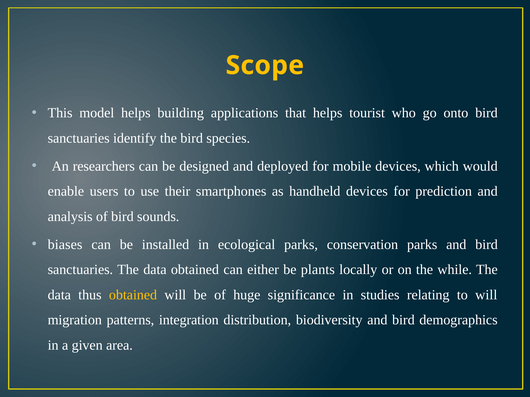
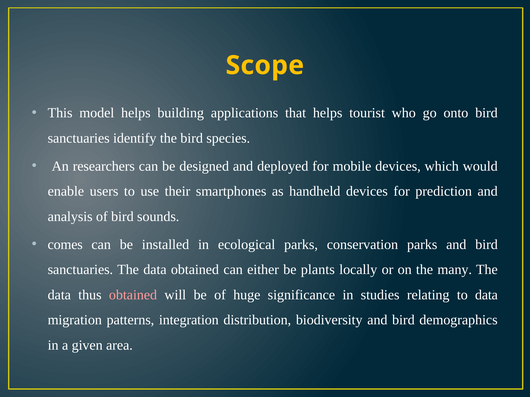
biases: biases -> comes (65, 245)
while: while -> many (455, 270)
obtained colour: yellow -> pink (133, 295)
to will: will -> data (486, 295)
